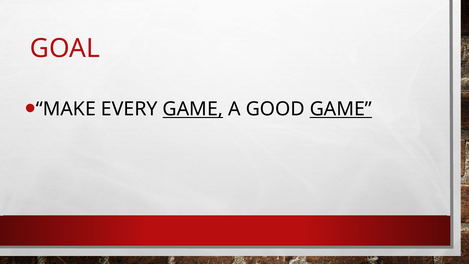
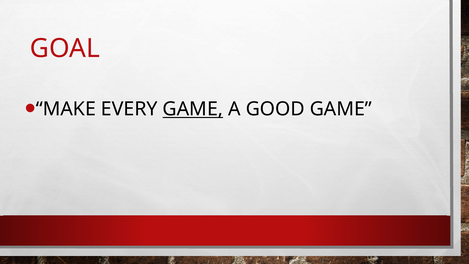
GAME underline: present -> none (341, 109)
